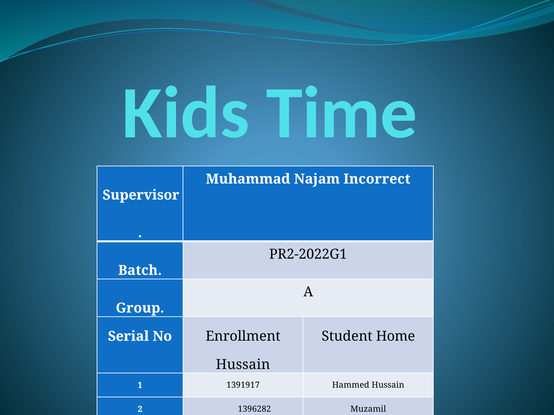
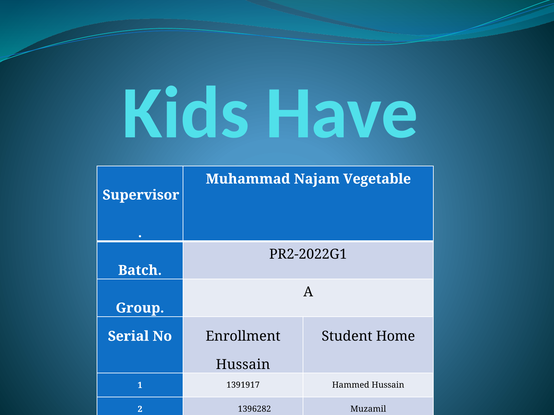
Time: Time -> Have (342, 113)
Incorrect: Incorrect -> Vegetable (377, 179)
